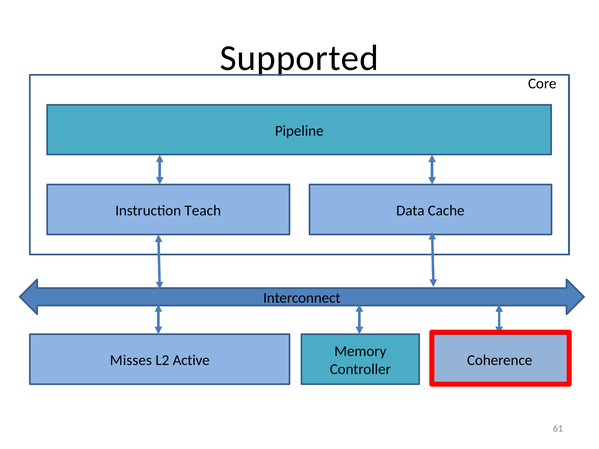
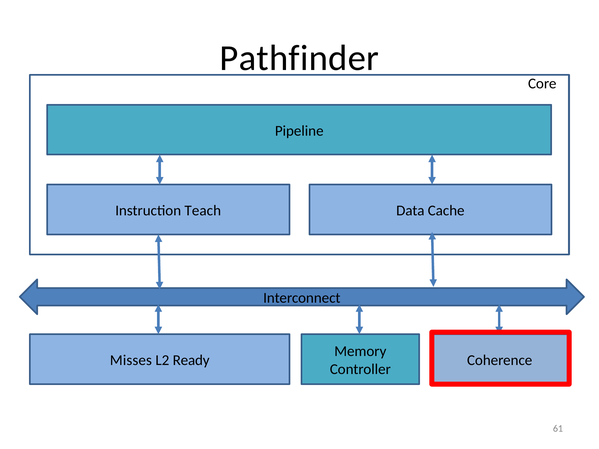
Supported: Supported -> Pathfinder (299, 58)
Active: Active -> Ready (191, 360)
